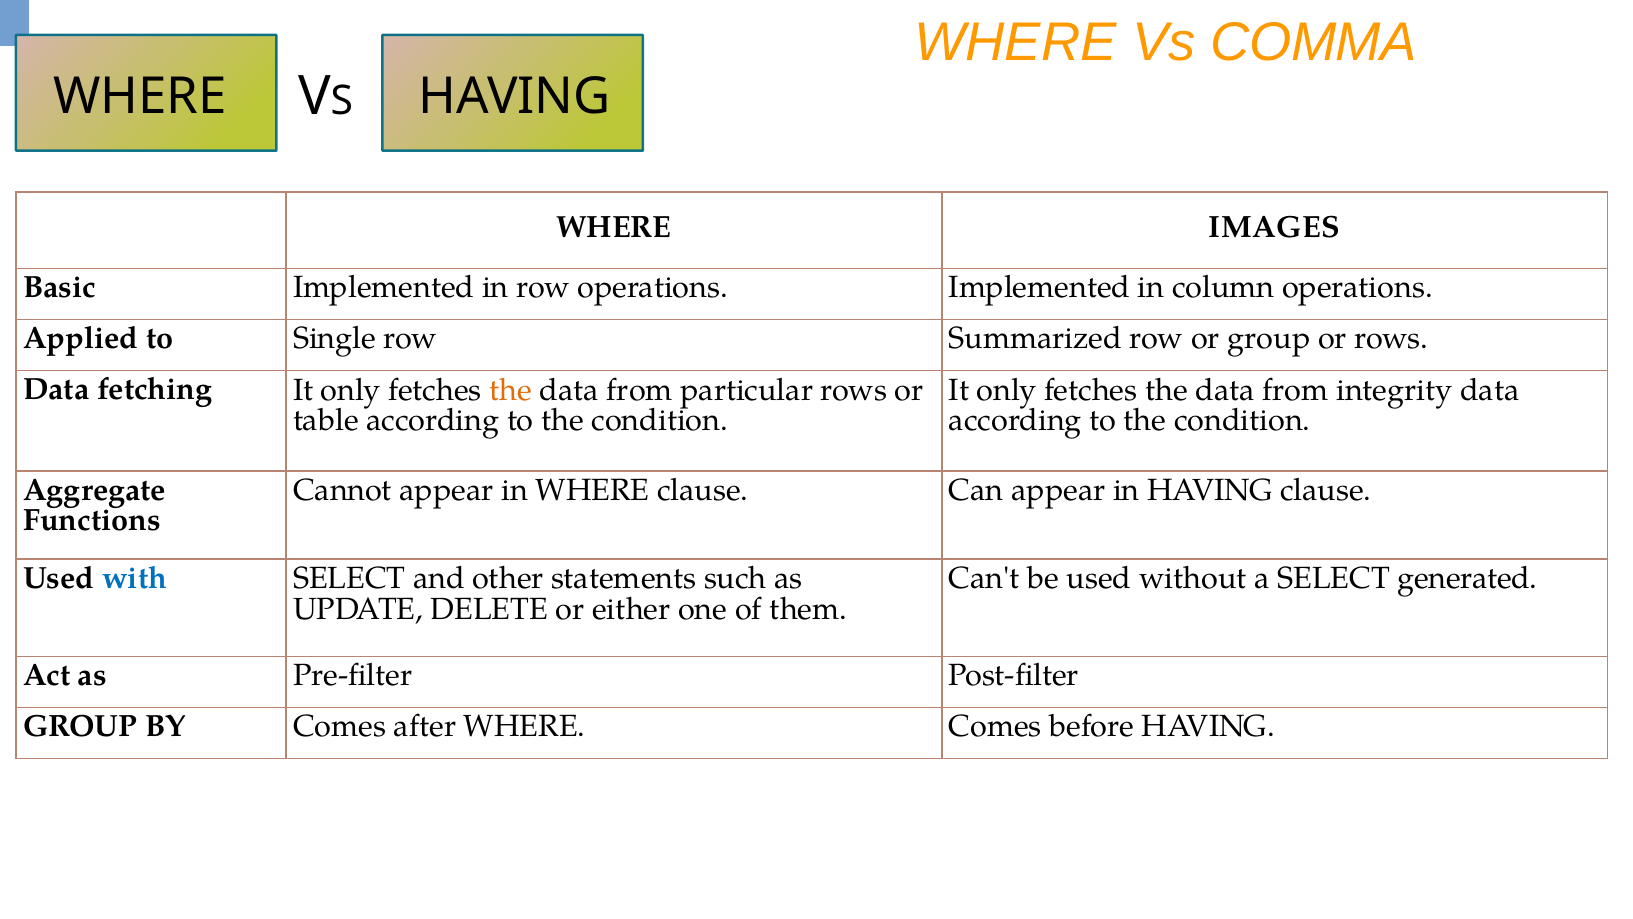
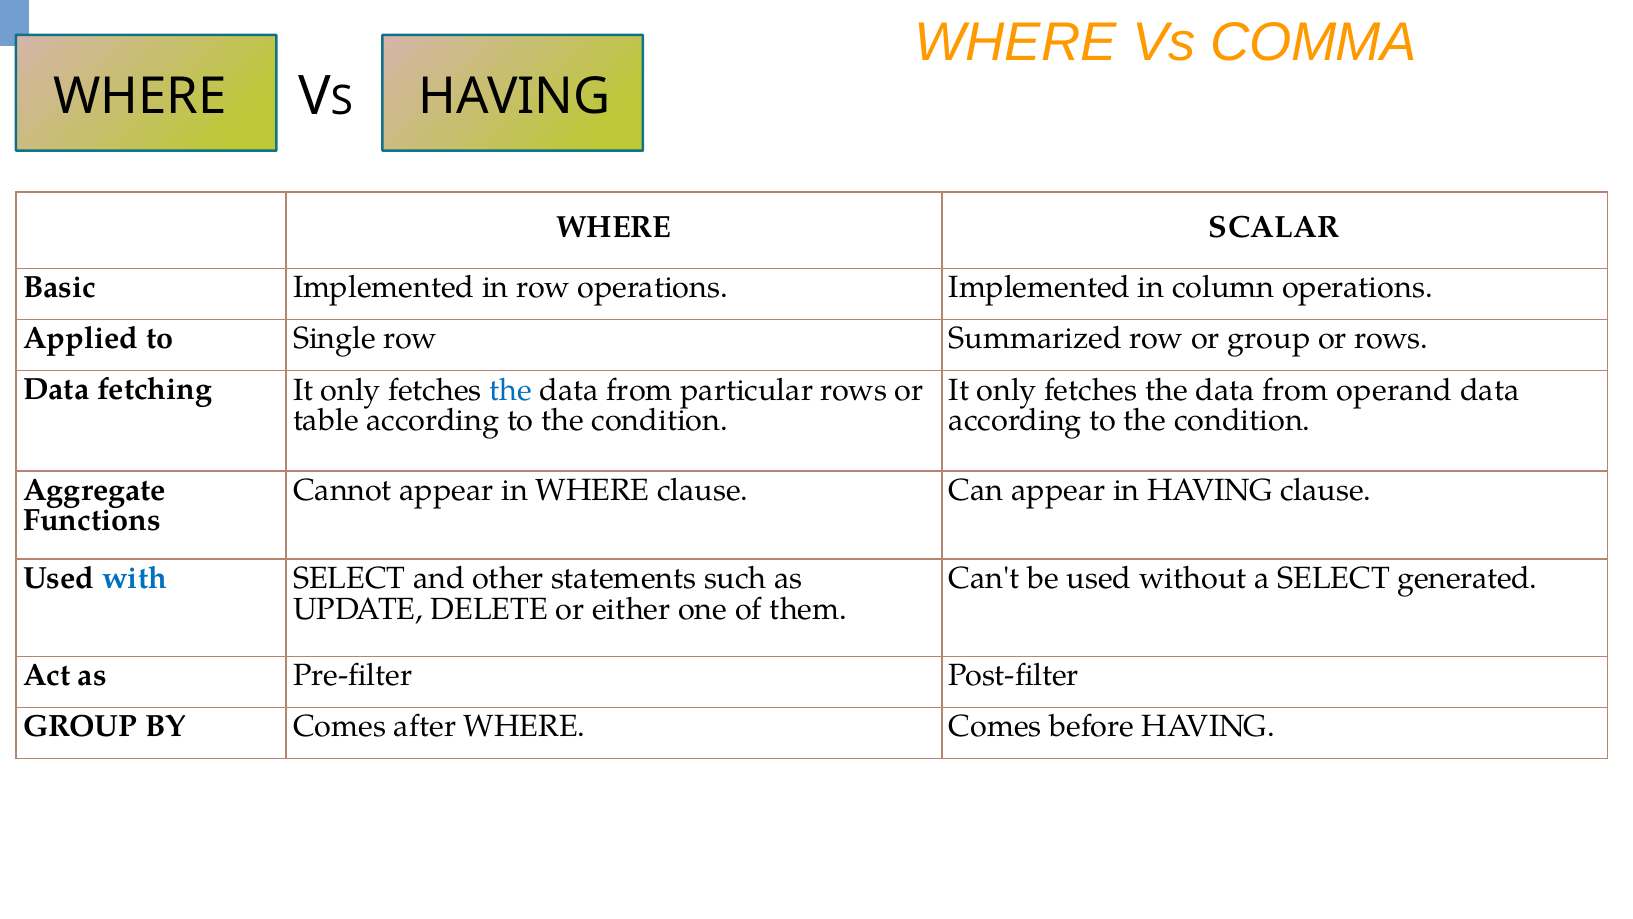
IMAGES: IMAGES -> SCALAR (1274, 227)
the colour: orange -> blue (511, 390)
integrity: integrity -> operand (1394, 390)
